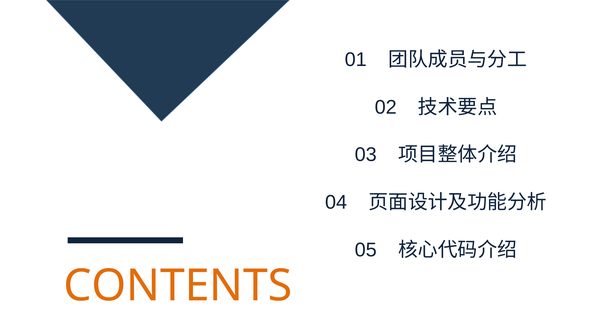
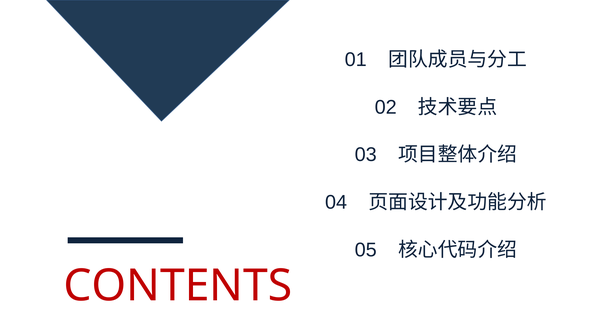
CONTENTS colour: orange -> red (178, 286)
